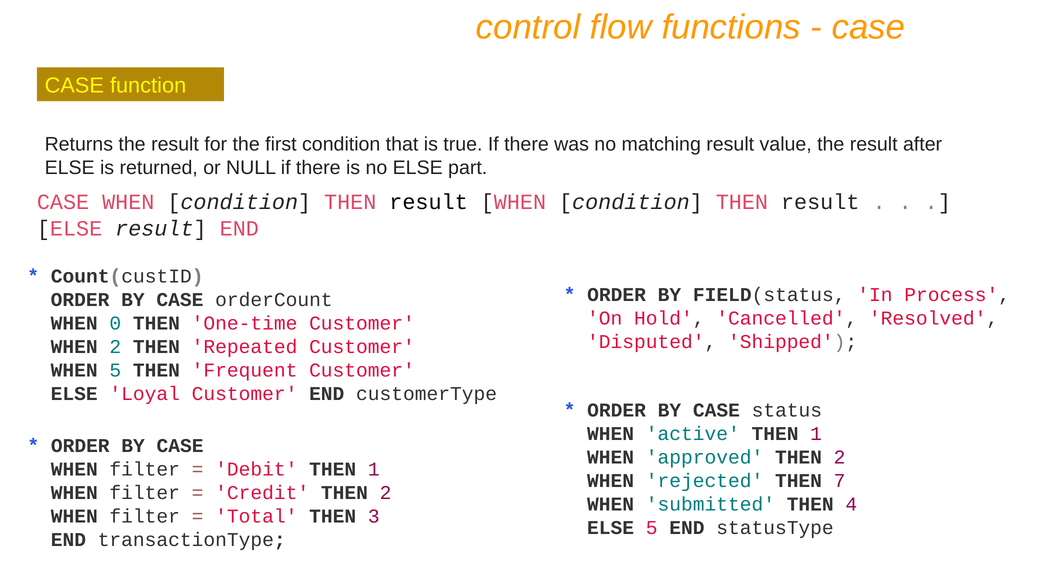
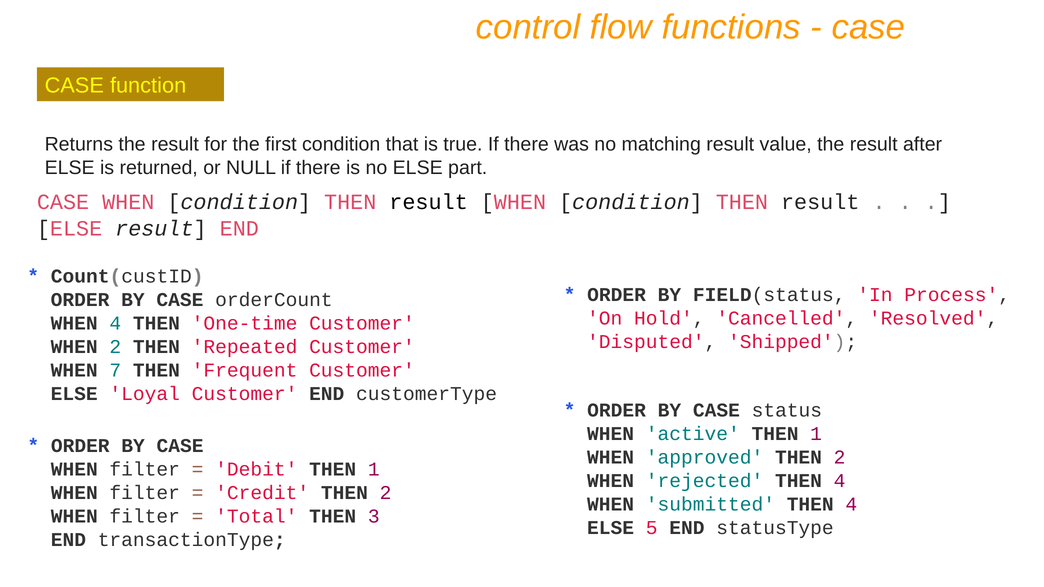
WHEN 0: 0 -> 4 (115, 324)
WHEN 5: 5 -> 7 (115, 371)
rejected THEN 7: 7 -> 4 (840, 481)
